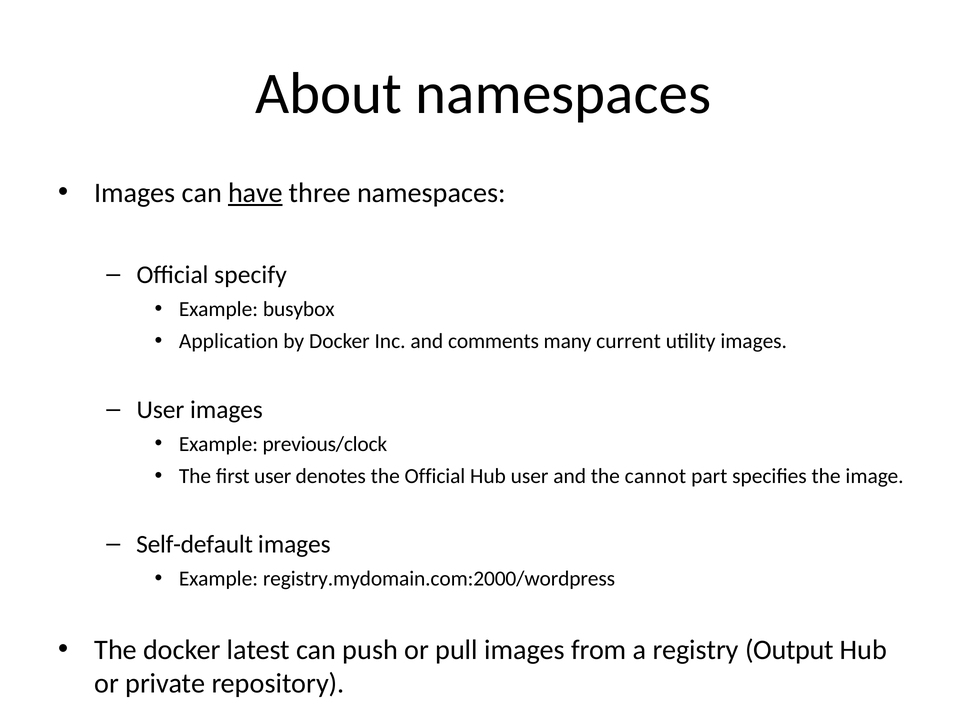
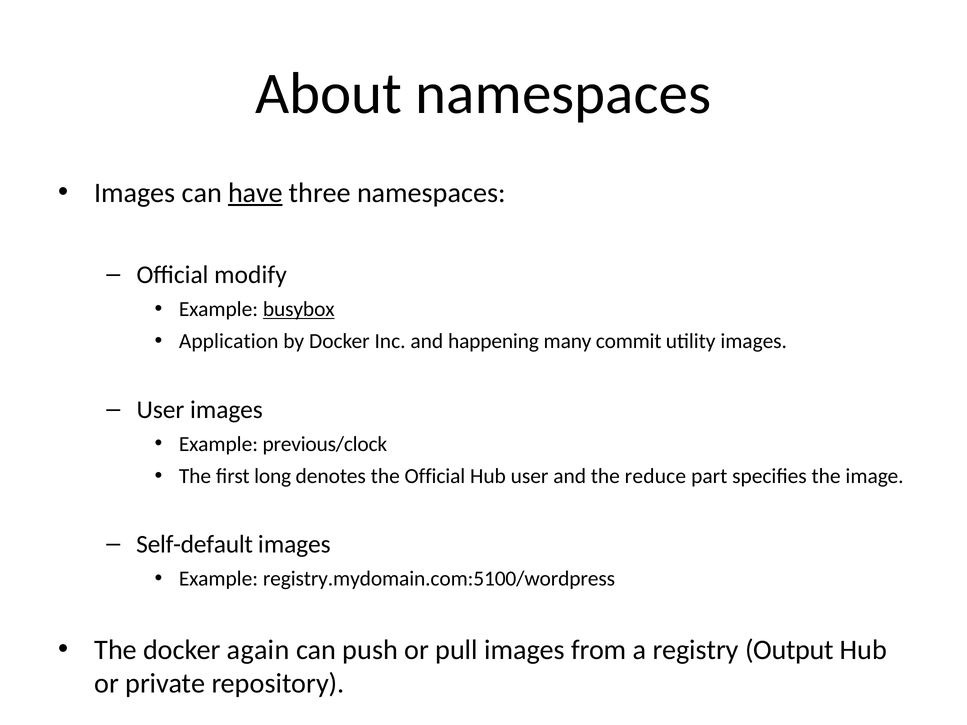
specify: specify -> modify (251, 275)
busybox underline: none -> present (299, 309)
comments: comments -> happening (493, 342)
current: current -> commit (629, 342)
first user: user -> long (273, 476)
cannot: cannot -> reduce (655, 476)
registry.mydomain.com:2000/wordpress: registry.mydomain.com:2000/wordpress -> registry.mydomain.com:5100/wordpress (439, 579)
latest: latest -> again (258, 650)
